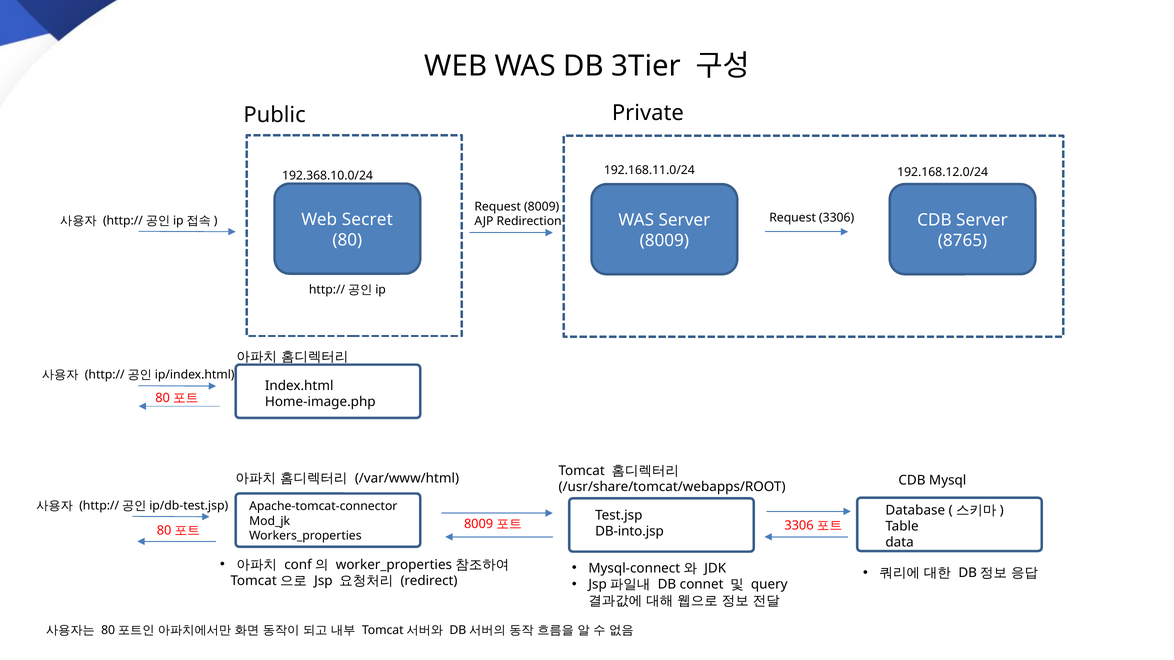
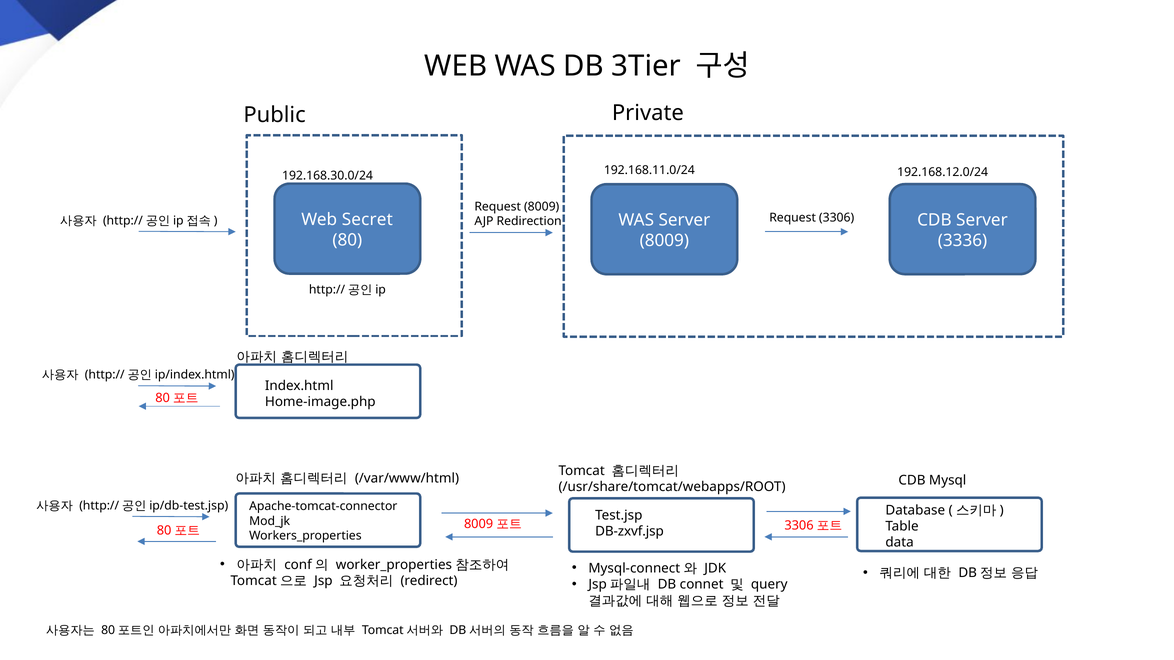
192.368.10.0/24: 192.368.10.0/24 -> 192.168.30.0/24 (328, 176)
8765: 8765 -> 3336 (963, 241)
DB-into.jsp: DB-into.jsp -> DB-zxvf.jsp (630, 532)
